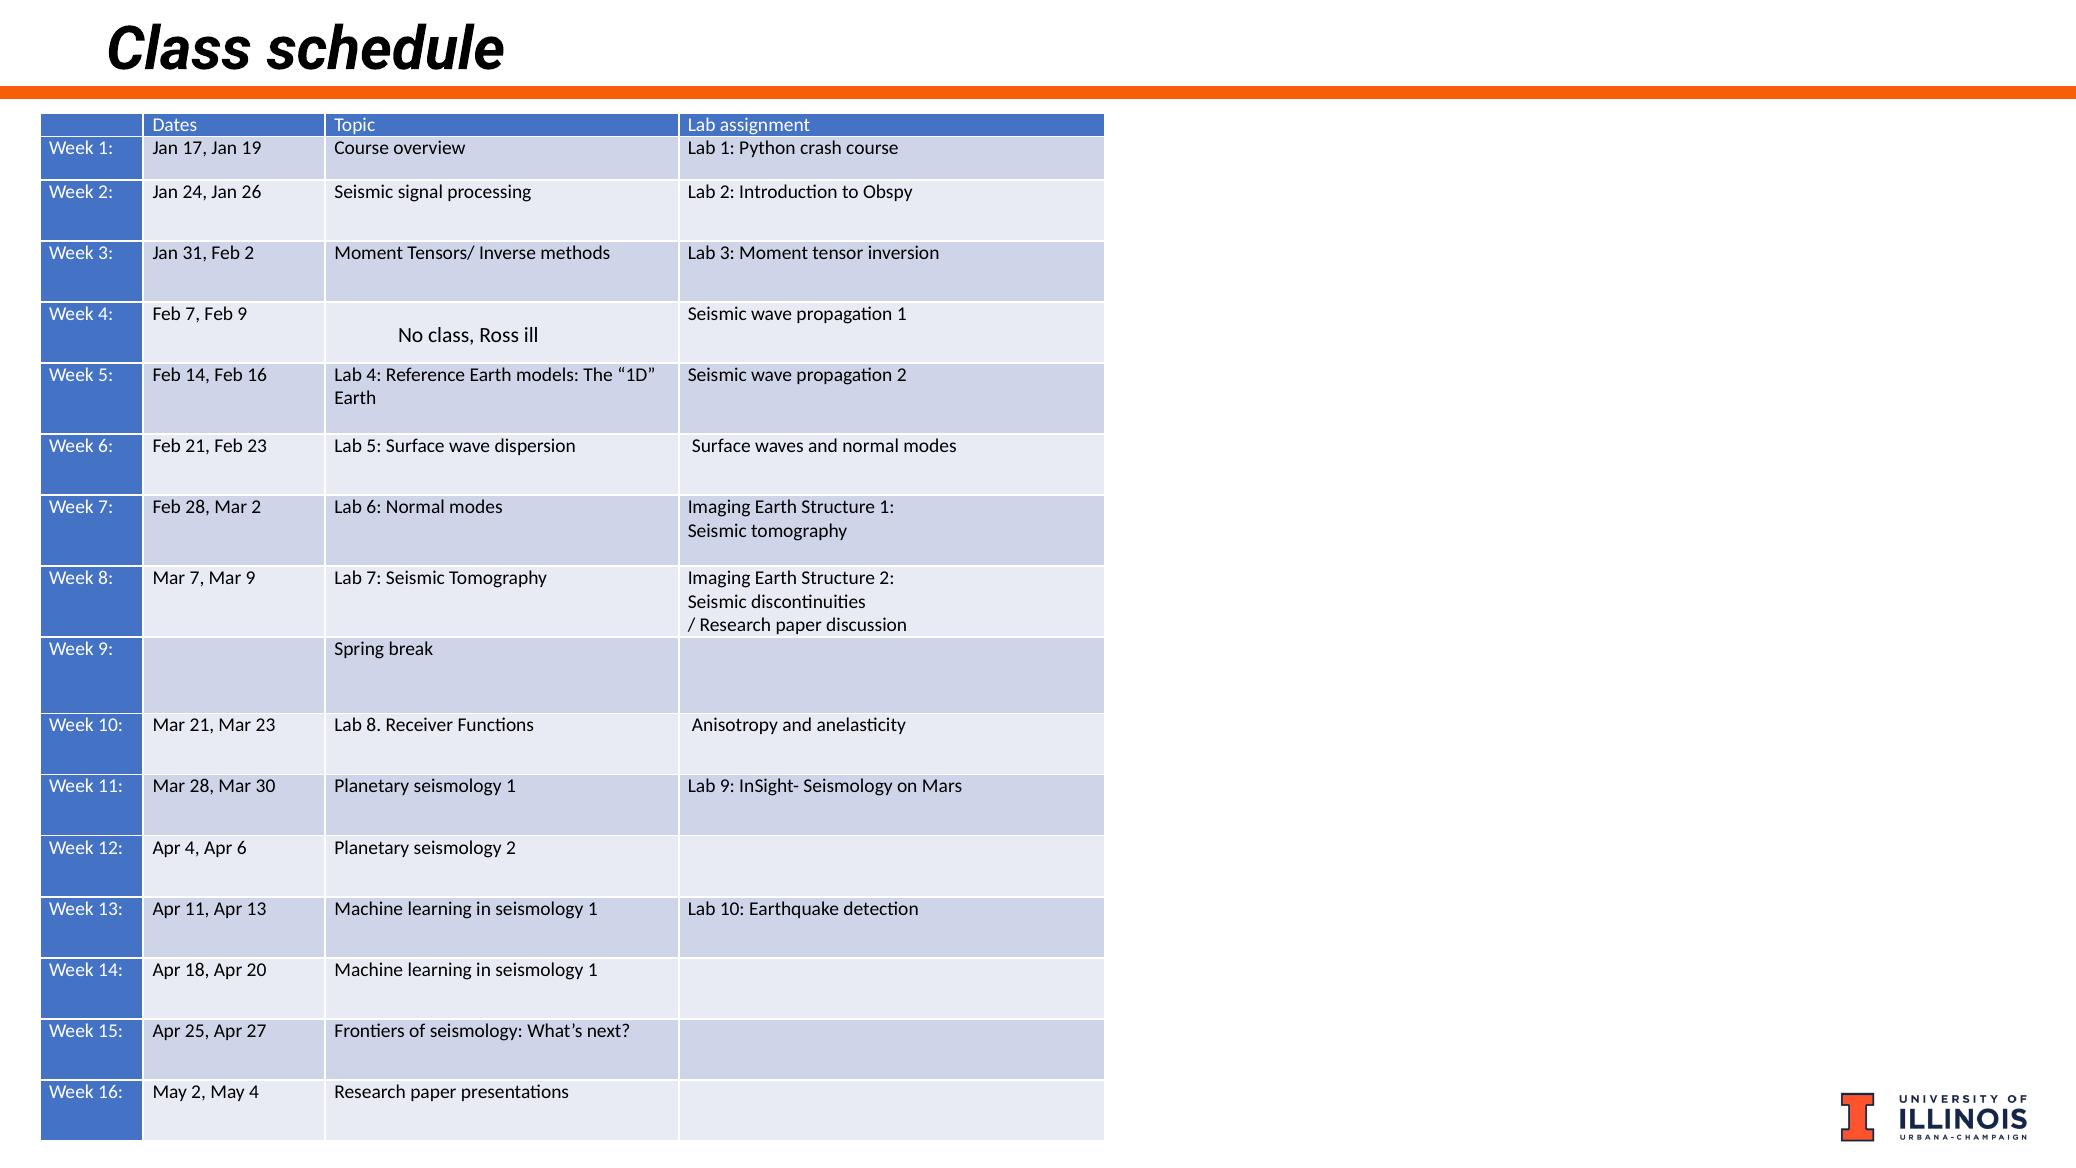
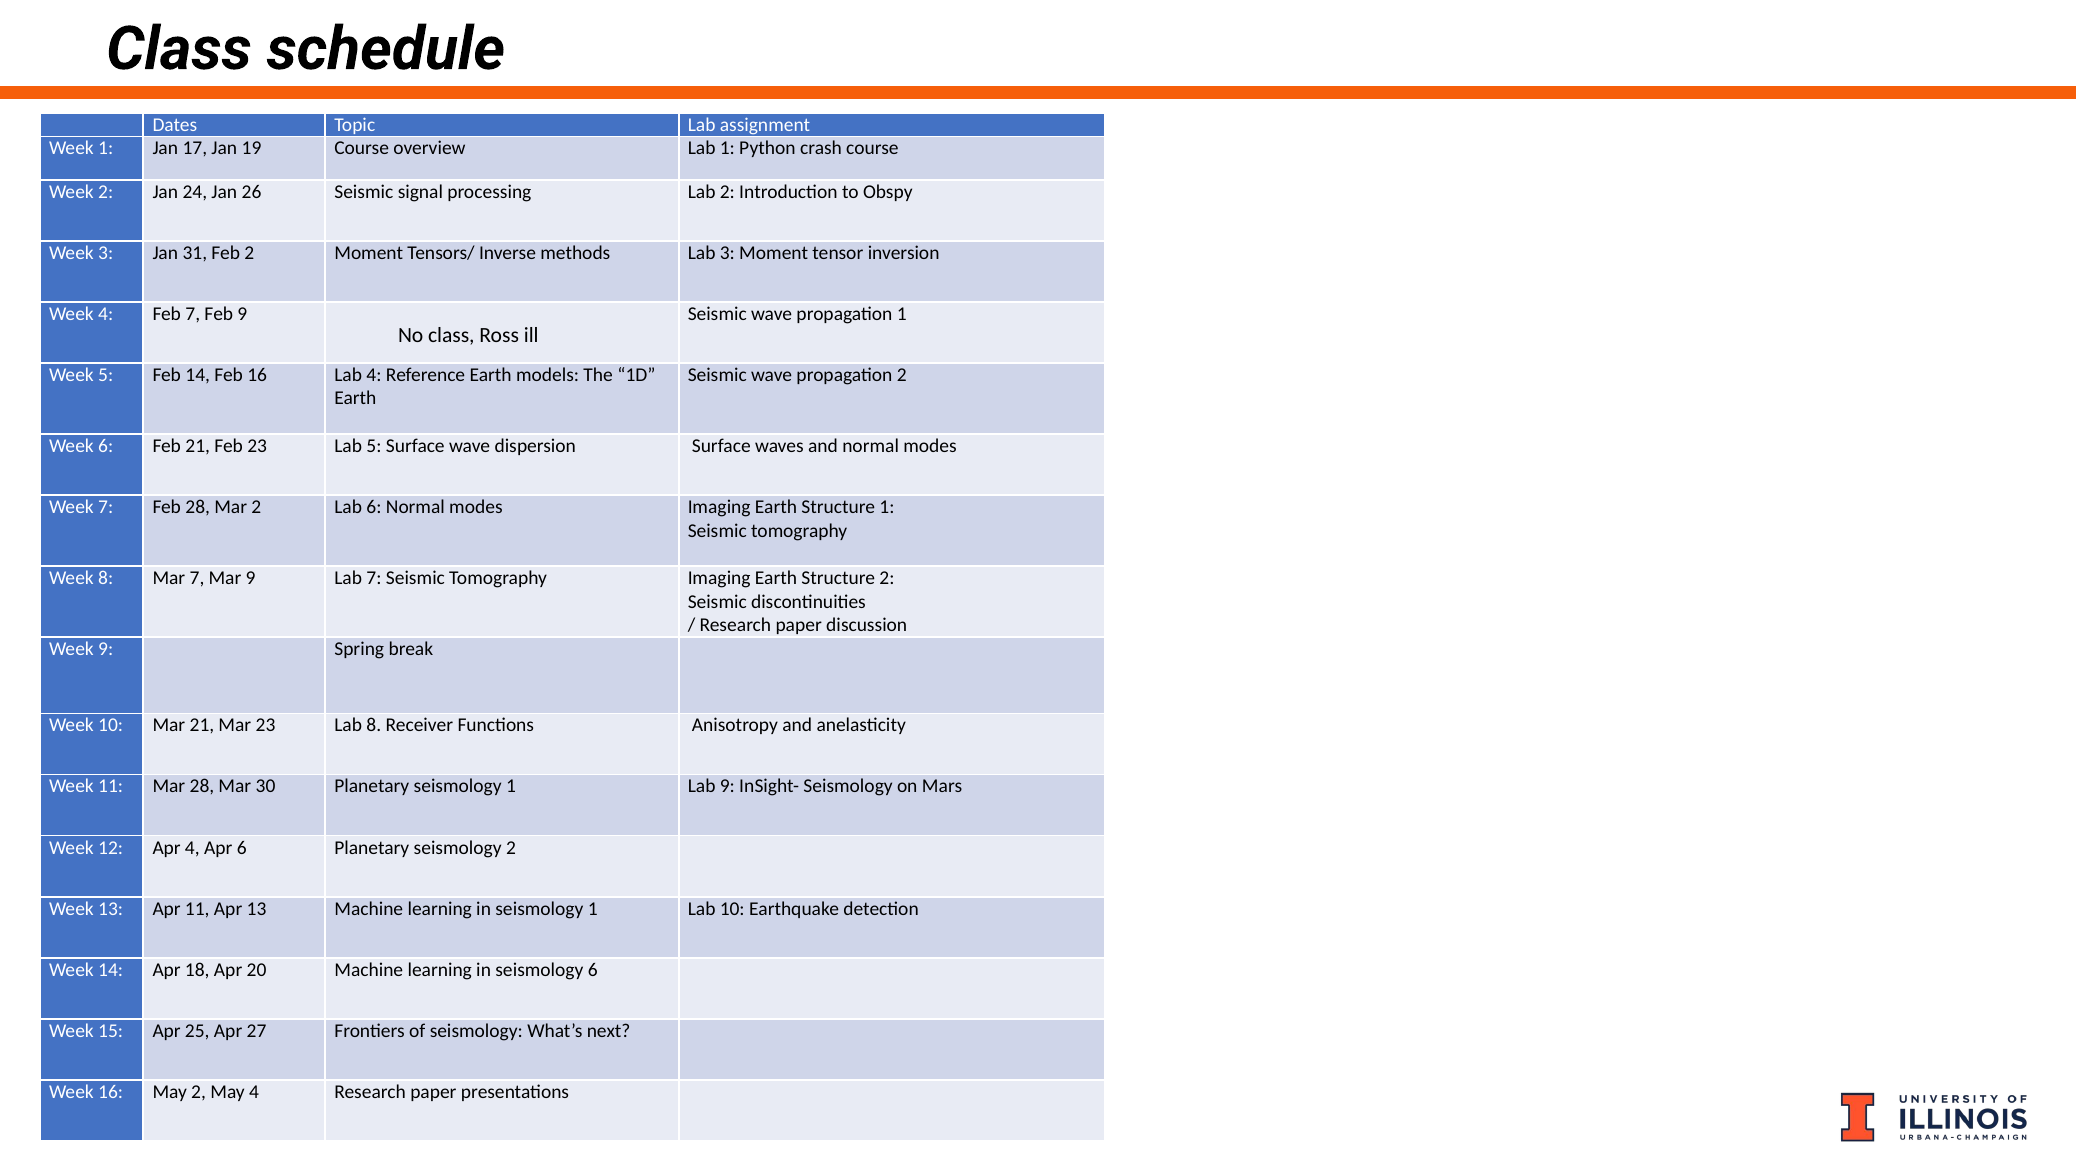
1: 1 -> 6 (593, 970)
